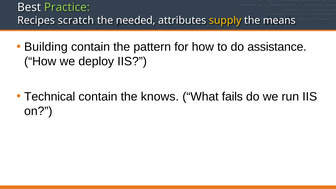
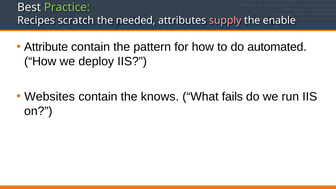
supply colour: yellow -> pink (225, 20)
means: means -> enable (279, 20)
Building: Building -> Attribute (46, 47)
assistance: assistance -> automated (277, 47)
Technical: Technical -> Websites (50, 97)
